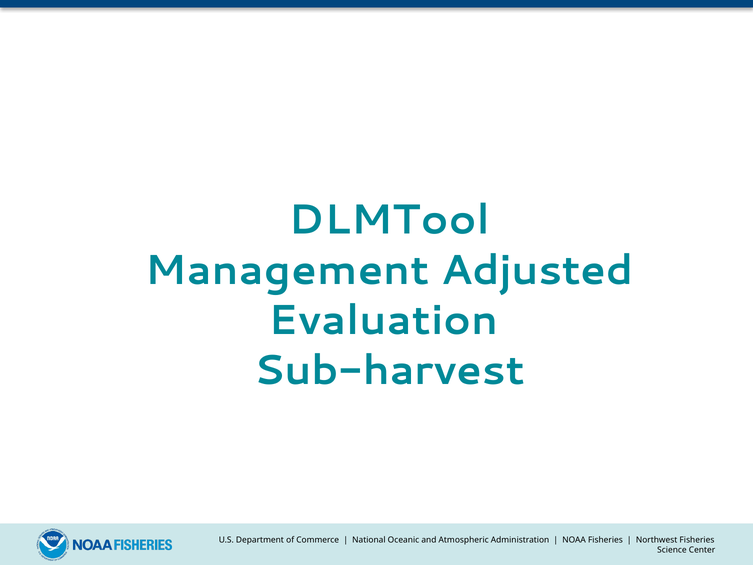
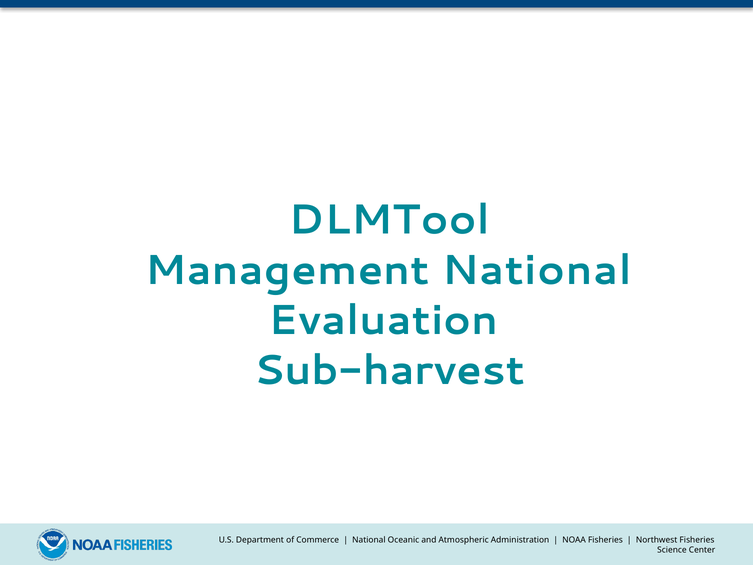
Management Adjusted: Adjusted -> National (537, 270)
